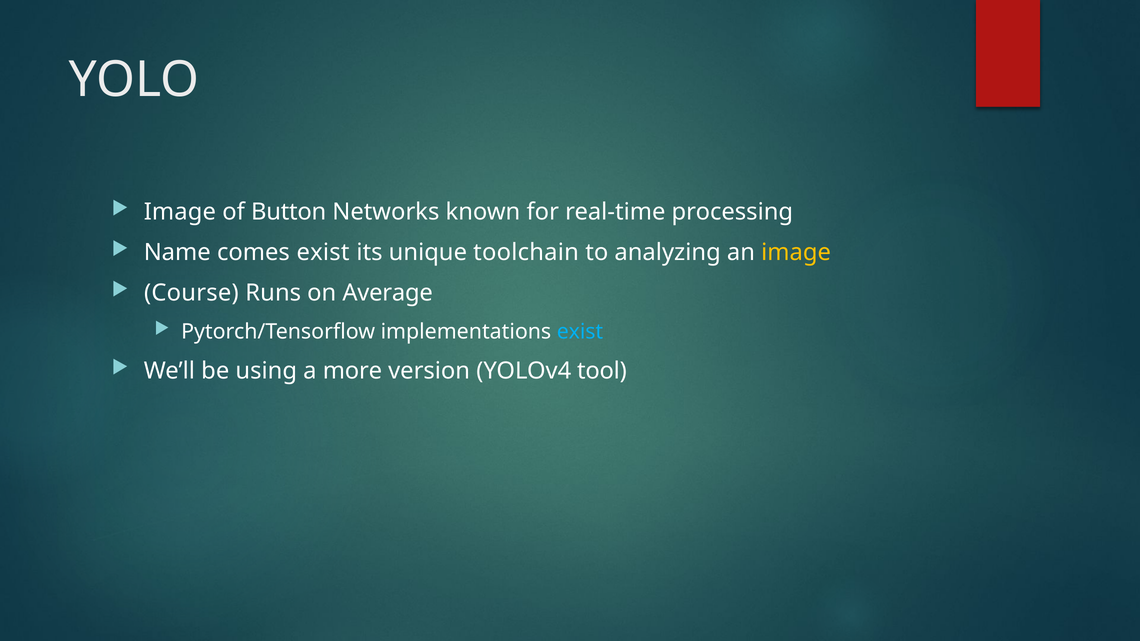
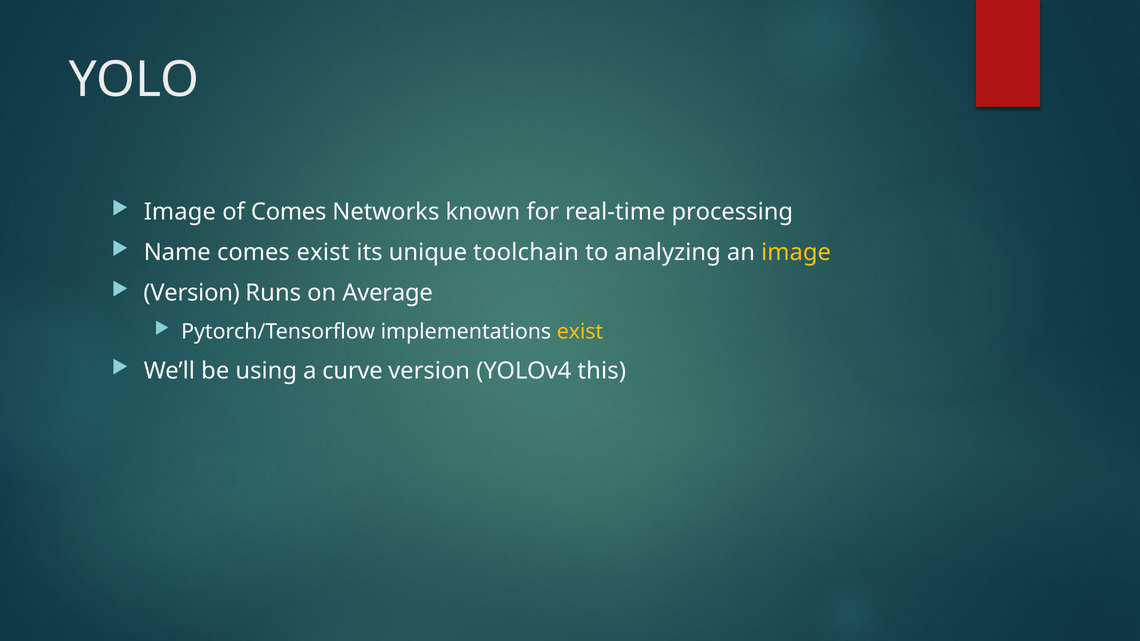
of Button: Button -> Comes (289, 212)
Course: Course -> Version (192, 293)
exist colour: light blue -> yellow (580, 332)
more: more -> curve (352, 371)
tool: tool -> this (602, 371)
